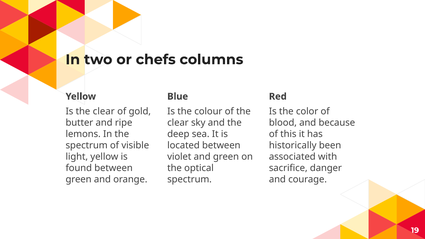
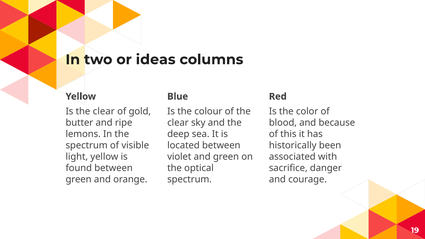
chefs: chefs -> ideas (156, 60)
